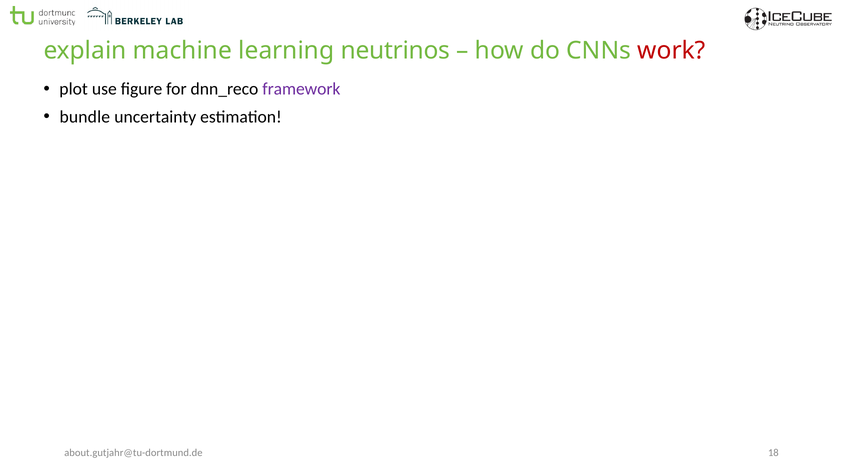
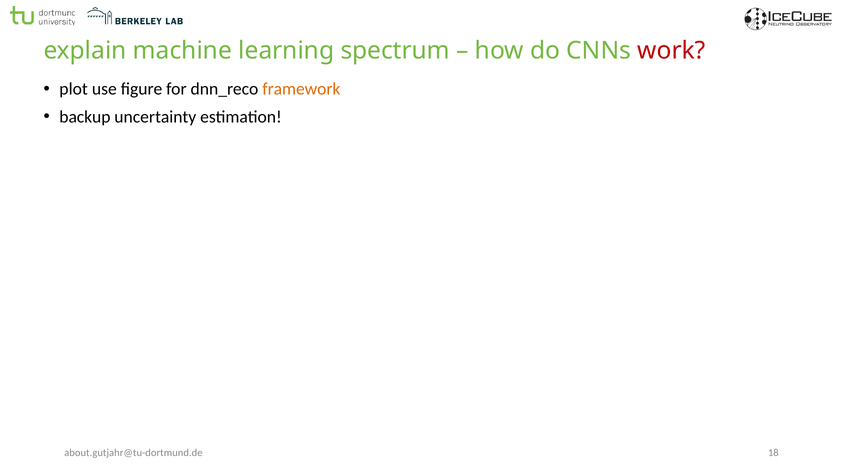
neutrinos: neutrinos -> spectrum (395, 51)
framework colour: purple -> orange (301, 89)
bundle: bundle -> backup (85, 117)
